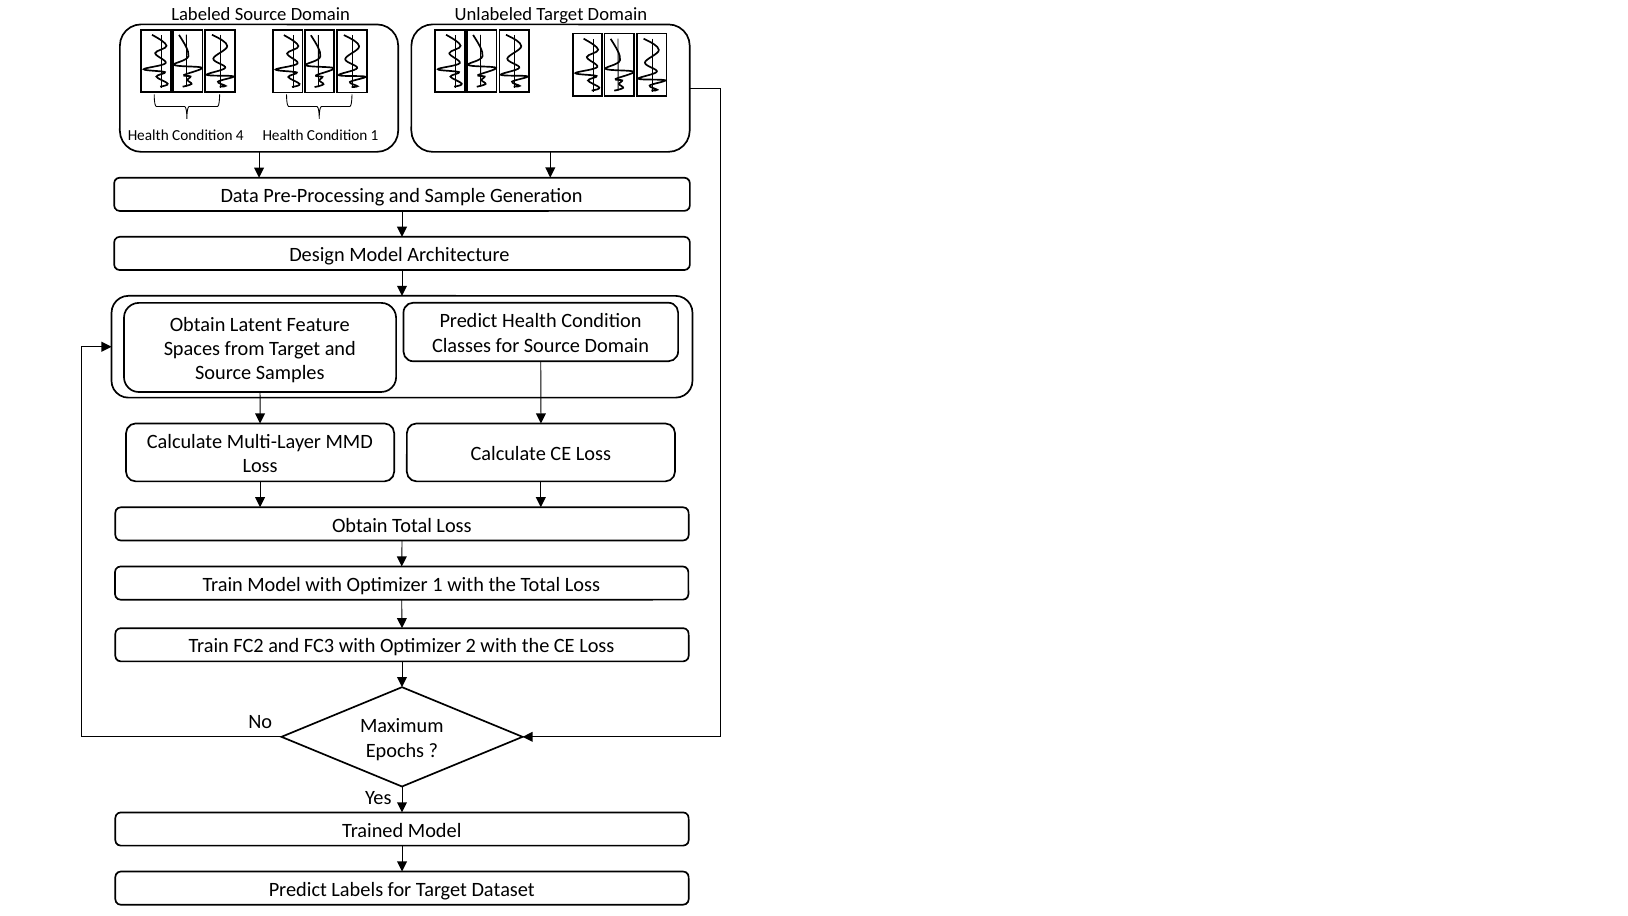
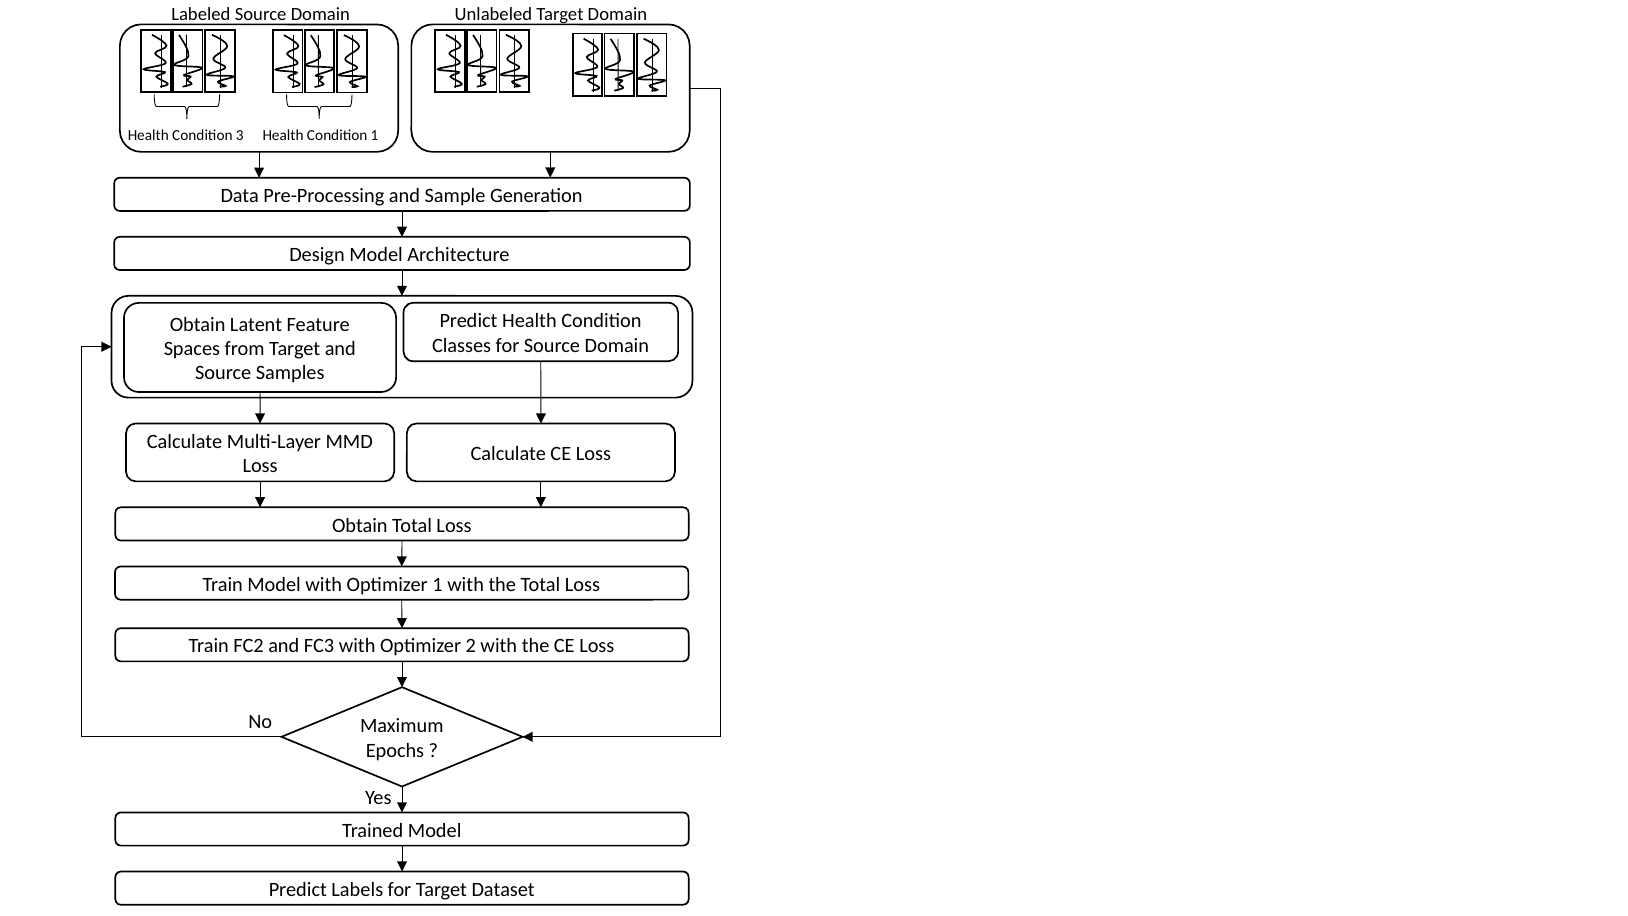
4: 4 -> 3 (240, 135)
